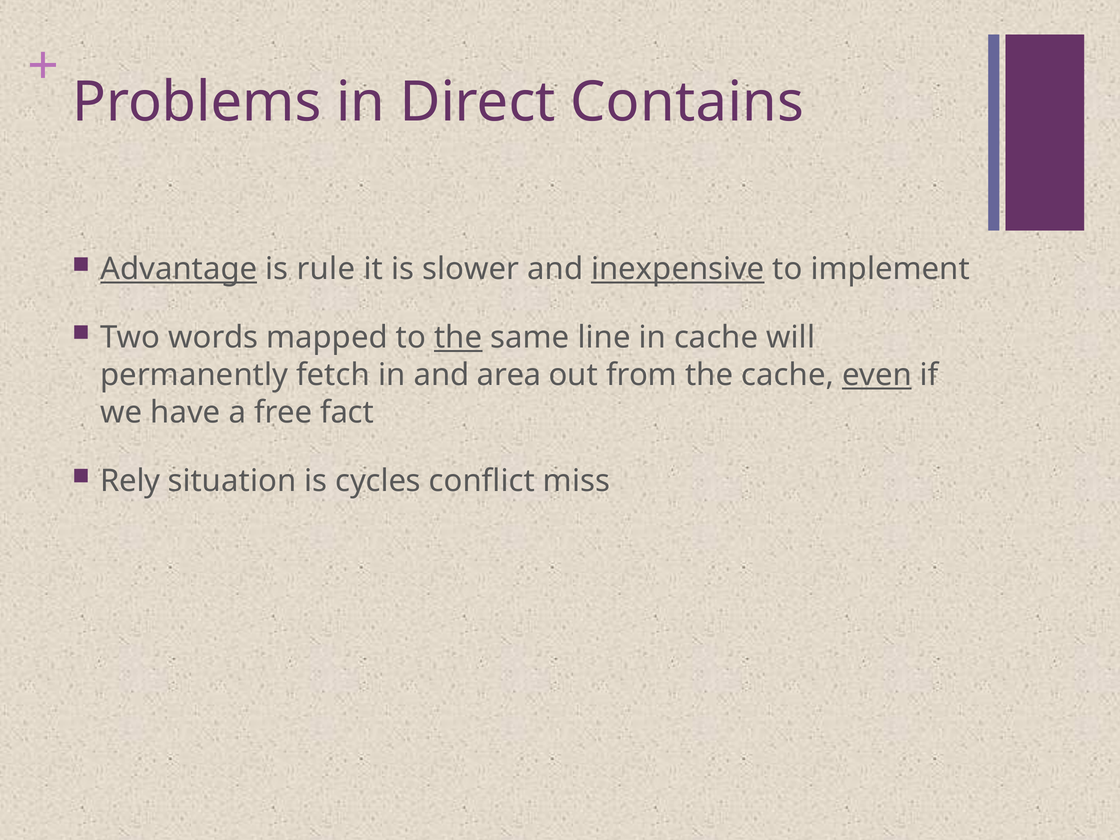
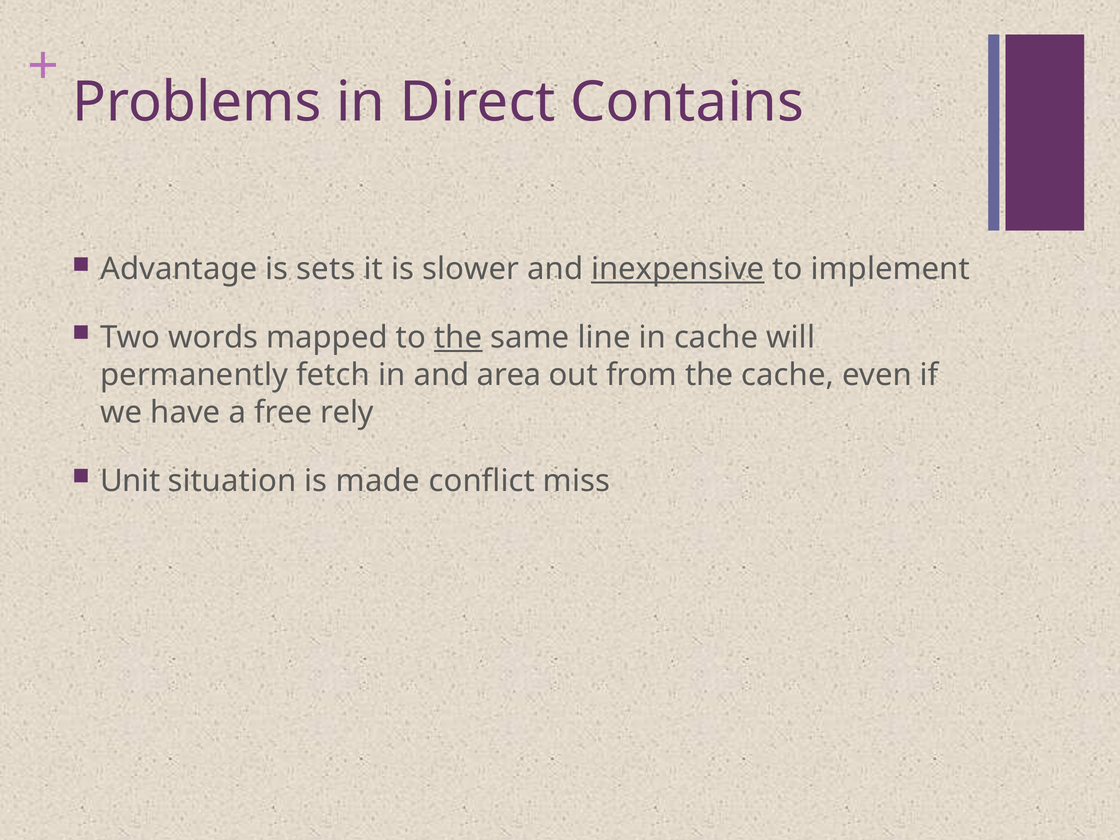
Advantage underline: present -> none (179, 269)
rule: rule -> sets (326, 269)
even underline: present -> none (877, 375)
fact: fact -> rely (347, 412)
Rely: Rely -> Unit (130, 481)
cycles: cycles -> made (378, 481)
